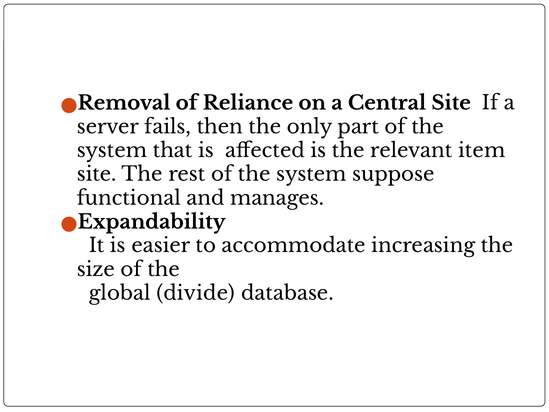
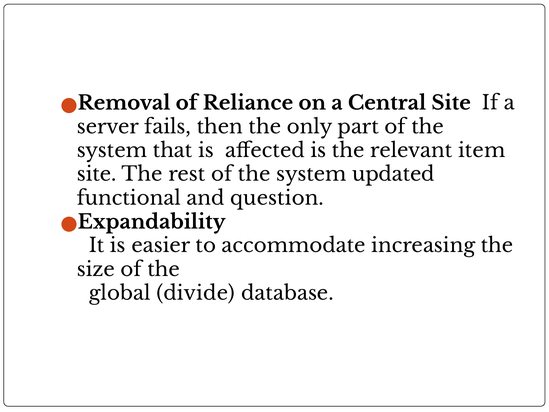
suppose: suppose -> updated (393, 174)
manages: manages -> question (277, 198)
